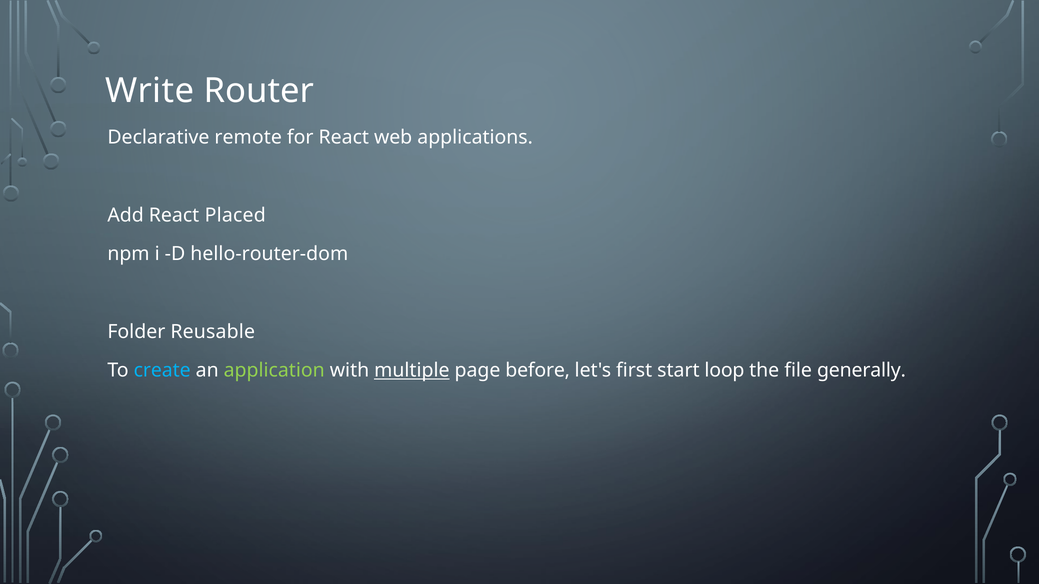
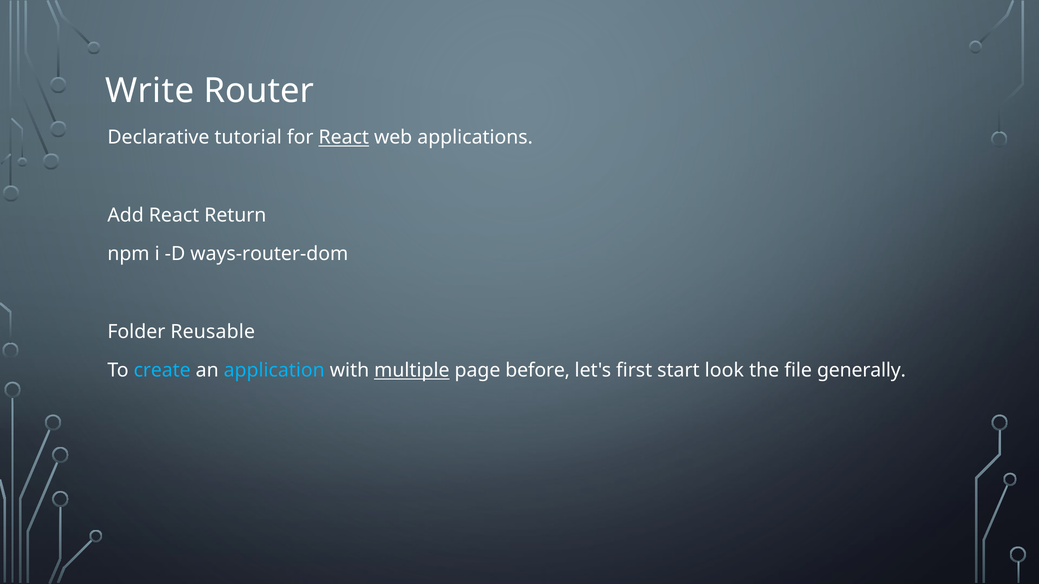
remote: remote -> tutorial (248, 138)
React underline: none -> present (344, 138)
Placed: Placed -> Return (235, 215)
hello-router-dom: hello-router-dom -> ways-router-dom (269, 254)
application colour: light green -> light blue (274, 371)
loop: loop -> look (724, 371)
